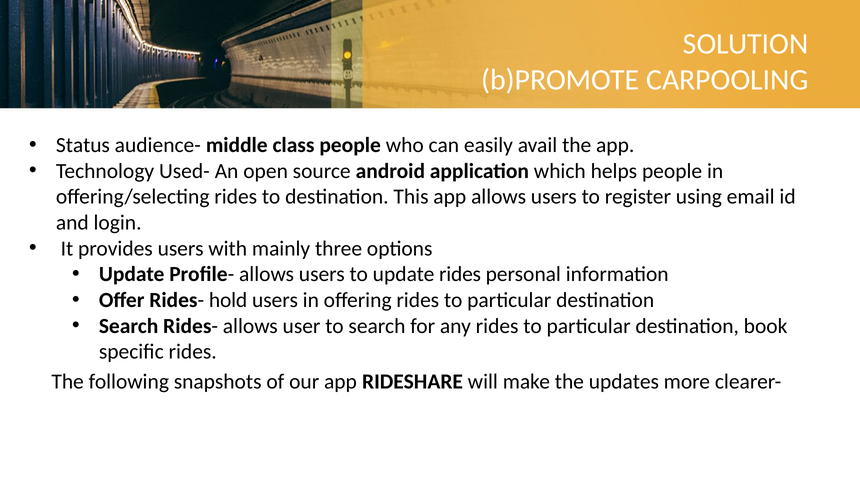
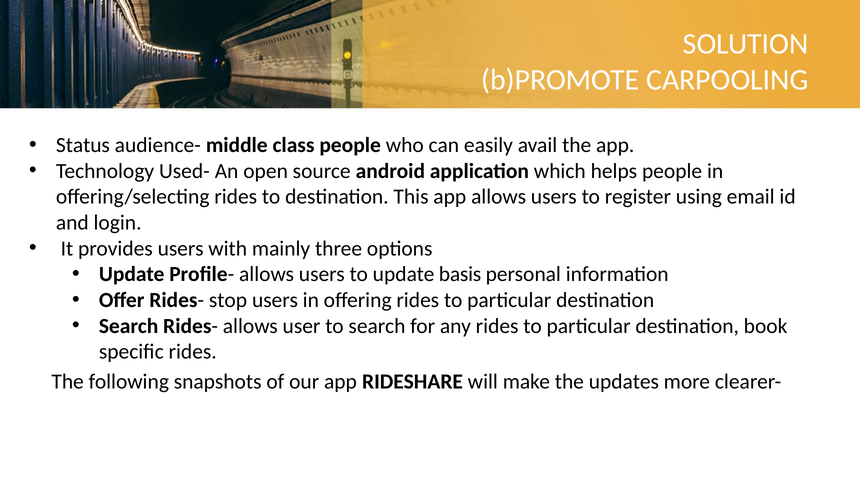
update rides: rides -> basis (460, 274)
hold: hold -> stop (228, 300)
